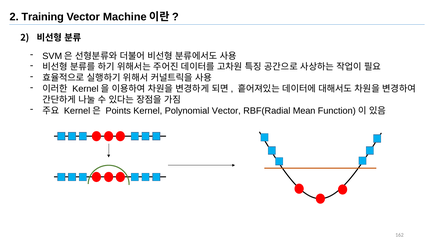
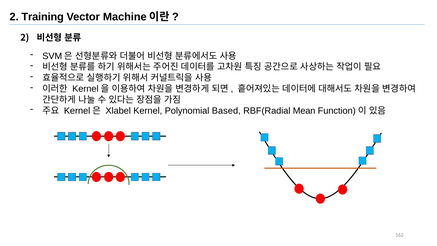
Points: Points -> Xlabel (118, 111)
Polynomial Vector: Vector -> Based (226, 111)
